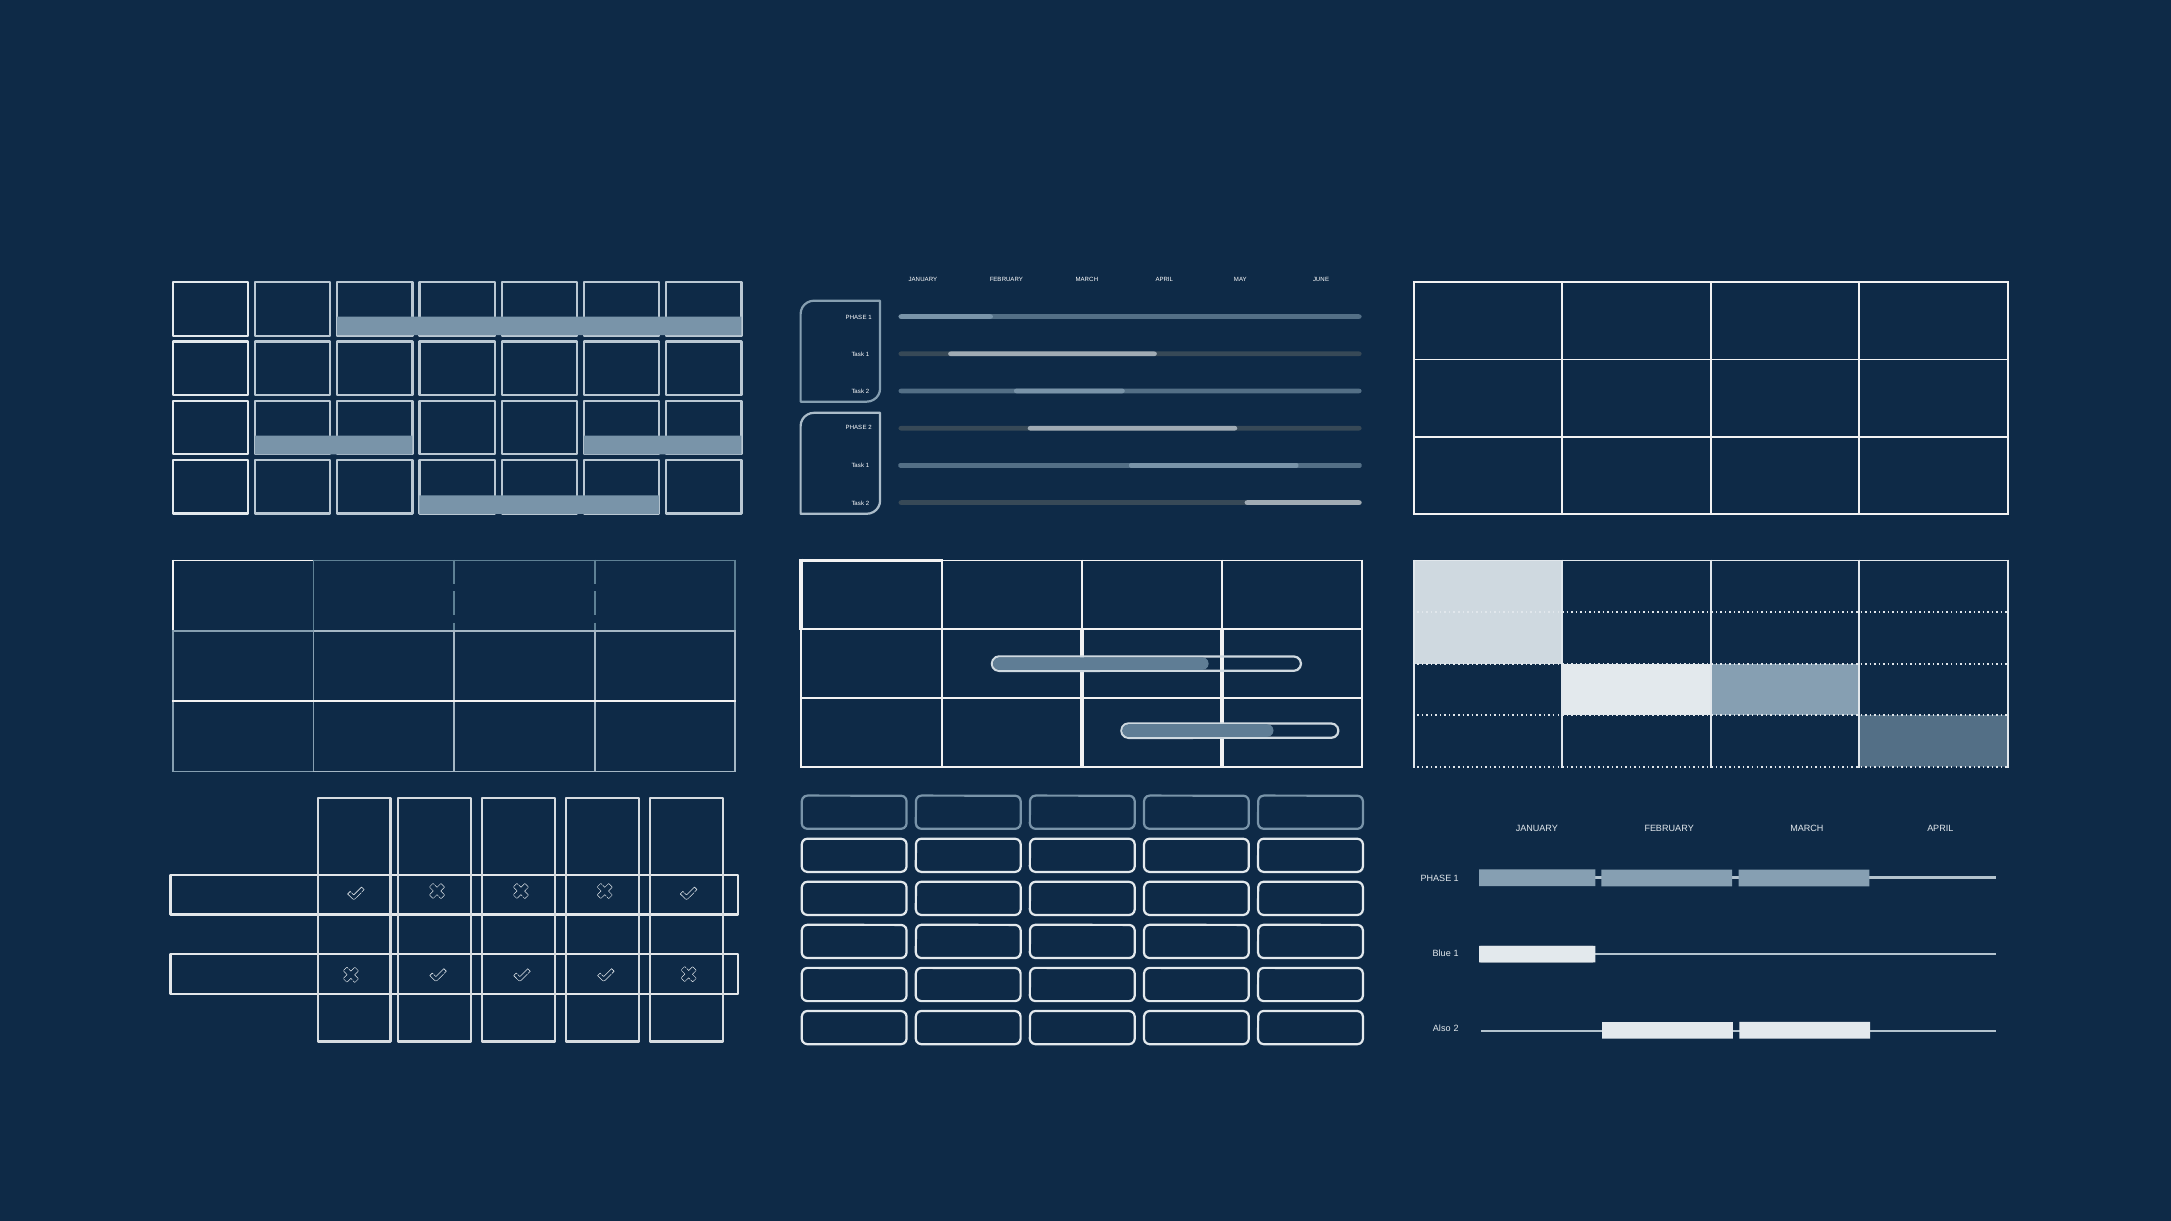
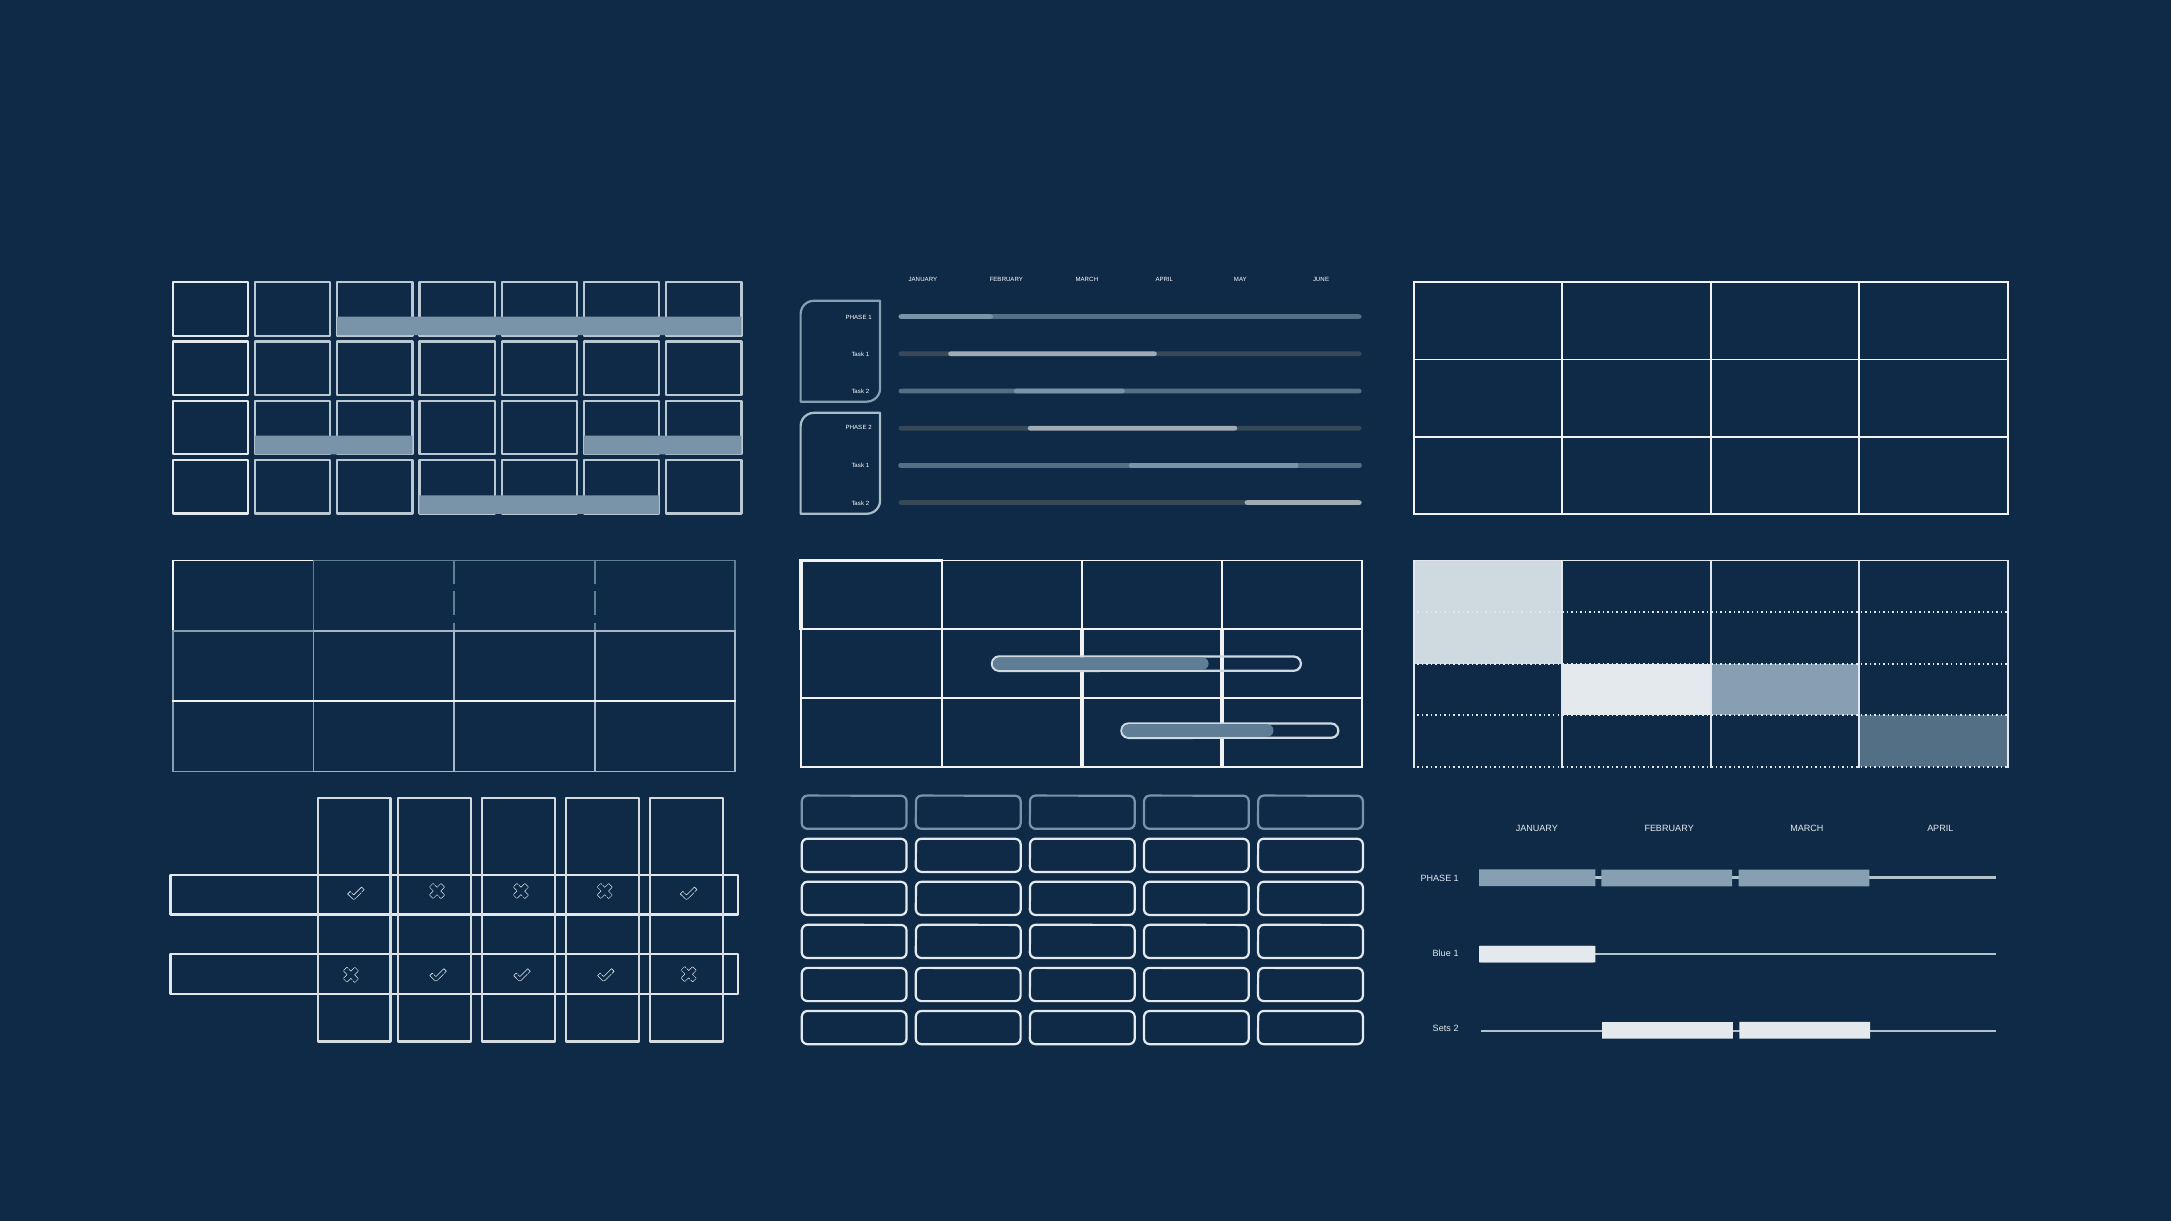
Also: Also -> Sets (1442, 1028)
